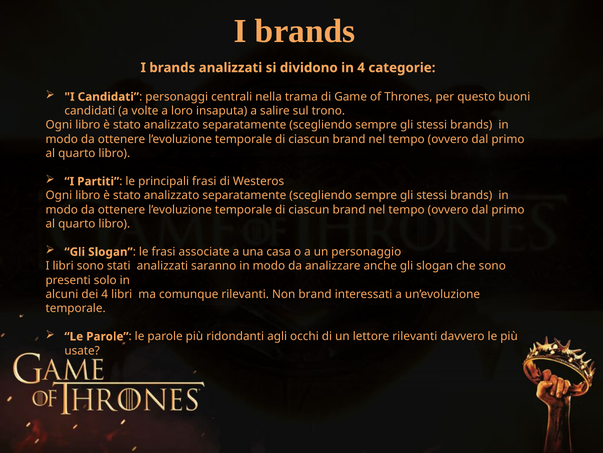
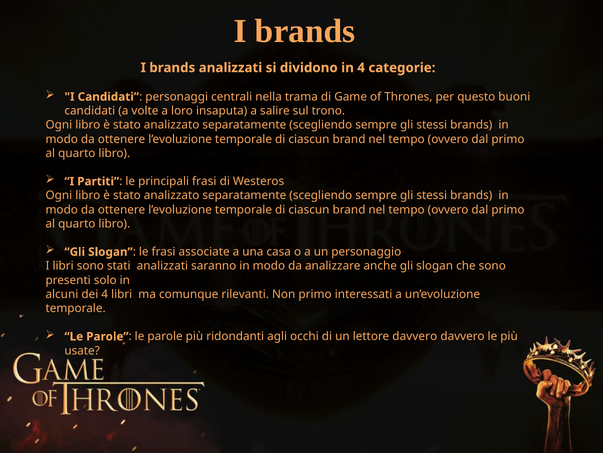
Non brand: brand -> primo (315, 294)
lettore rilevanti: rilevanti -> davvero (415, 336)
